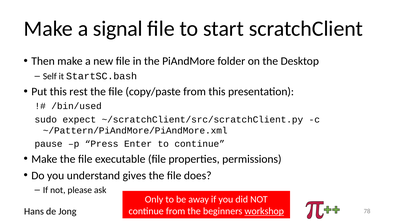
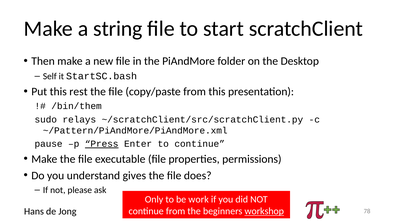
signal: signal -> string (118, 29)
/bin/used: /bin/used -> /bin/them (77, 106)
expect: expect -> relays (79, 120)
Press underline: none -> present (102, 144)
away: away -> work (199, 200)
